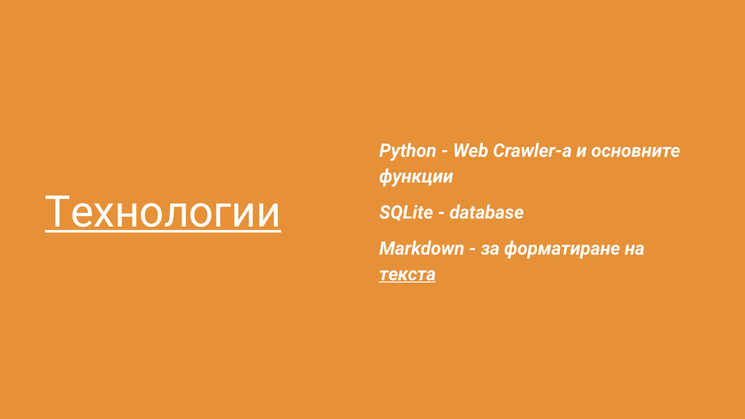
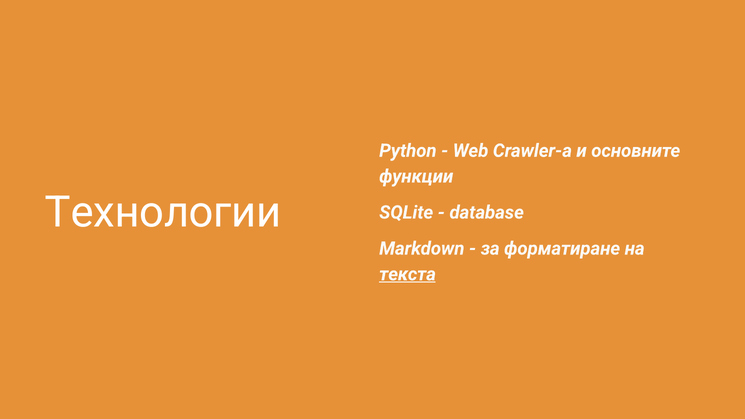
Технологии underline: present -> none (163, 213)
